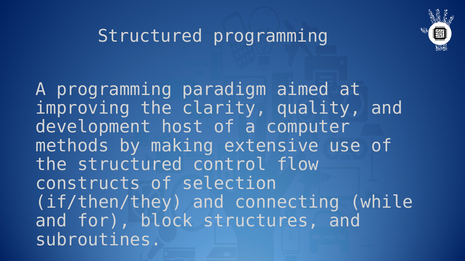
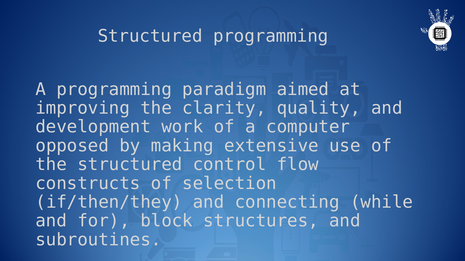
host: host -> work (182, 127)
methods: methods -> opposed (72, 146)
